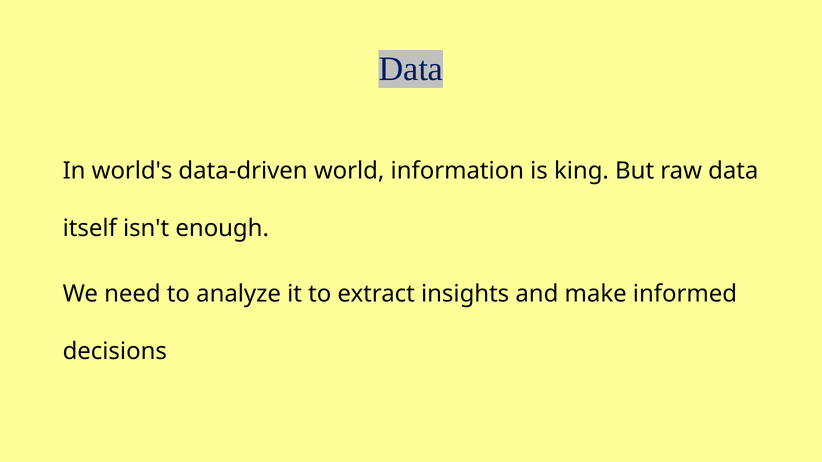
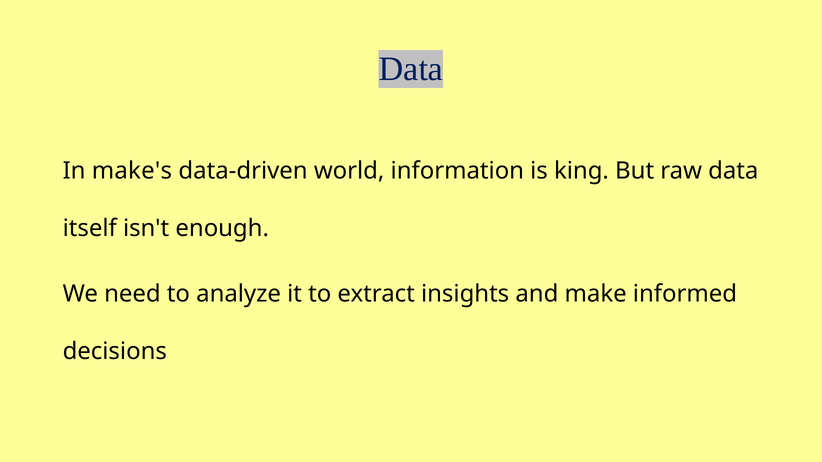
world's: world's -> make's (132, 171)
